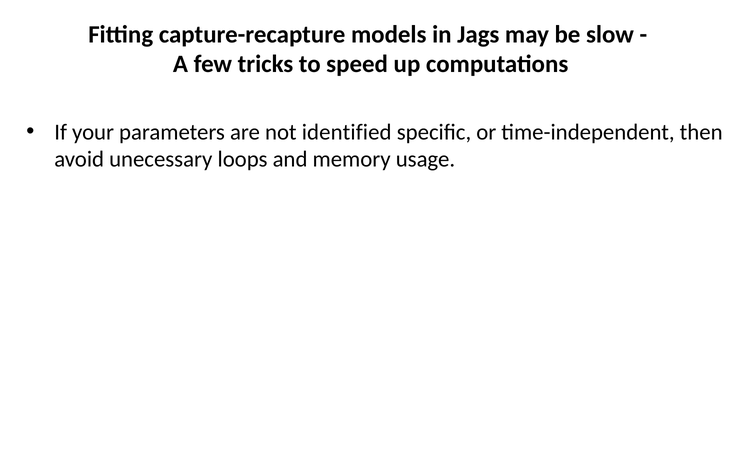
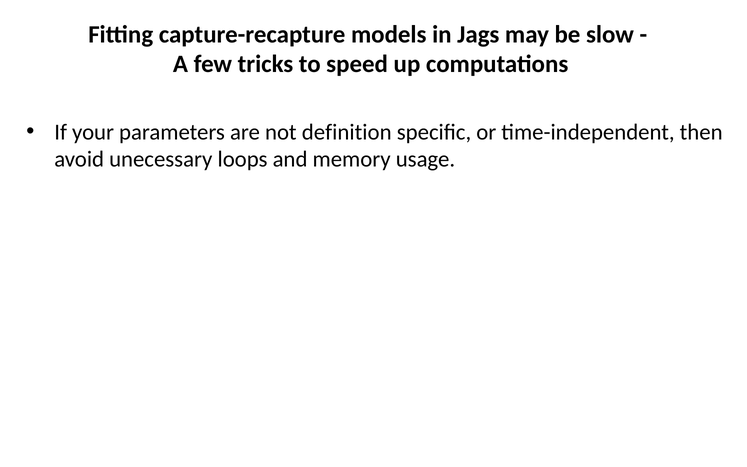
identified: identified -> definition (347, 132)
